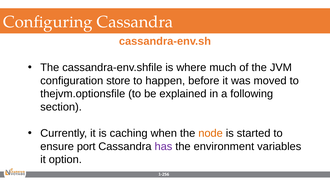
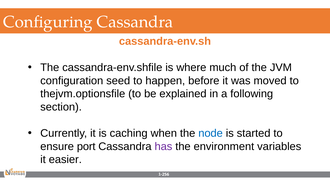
store: store -> seed (118, 81)
node colour: orange -> blue (211, 134)
option: option -> easier (65, 160)
